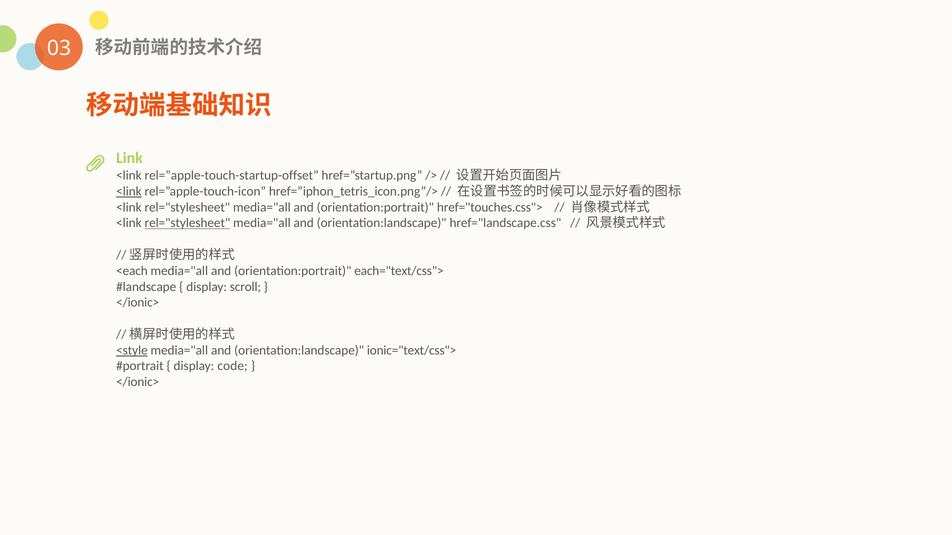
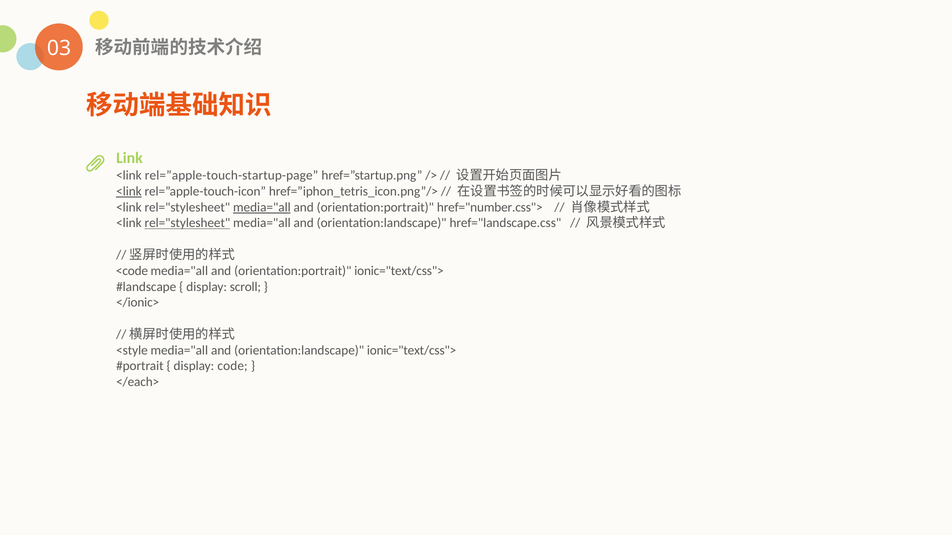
rel=”apple-touch-startup-offset: rel=”apple-touch-startup-offset -> rel=”apple-touch-startup-page (232, 176)
media="all underline: none -> present (262, 207)
href="touches.css">: href="touches.css"> -> href="number.css"> (490, 207)
<each: <each -> <code (132, 271)
orientation:portrait each="text/css">: each="text/css"> -> ionic="text/css"> (399, 271)
<style underline: present -> none (132, 350)
</ionic>: </ionic> -> </each> (138, 382)
